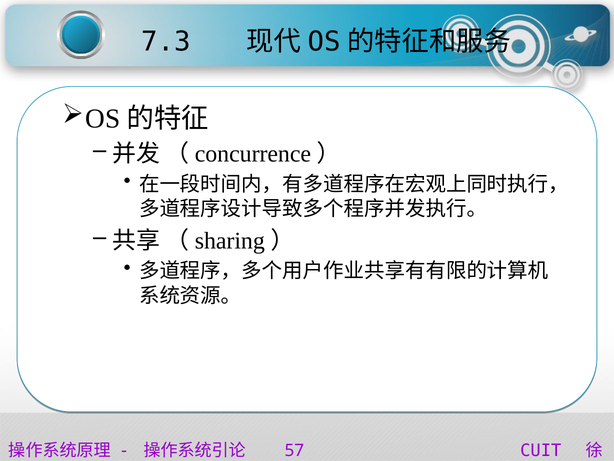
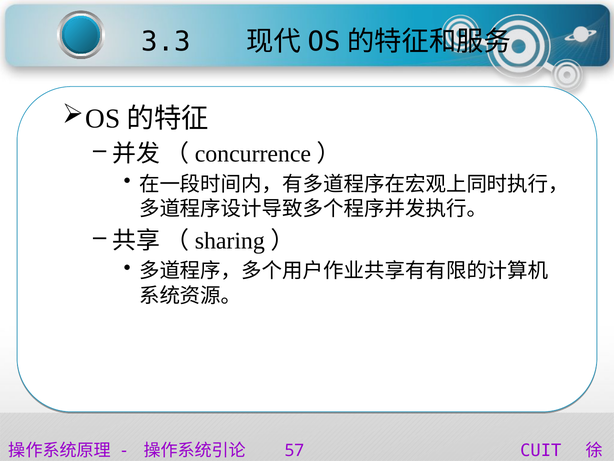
7.3: 7.3 -> 3.3 (166, 42)
